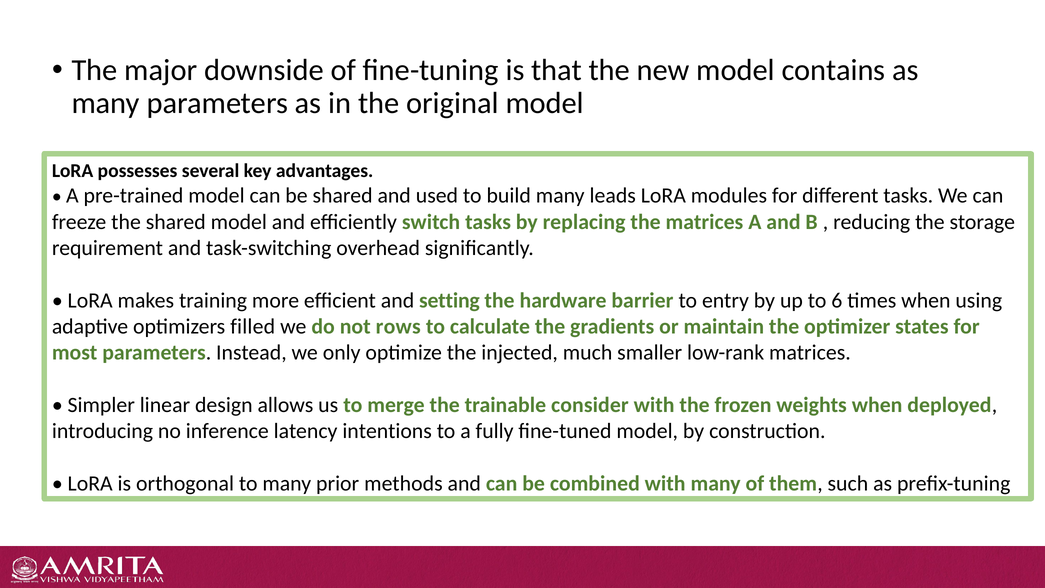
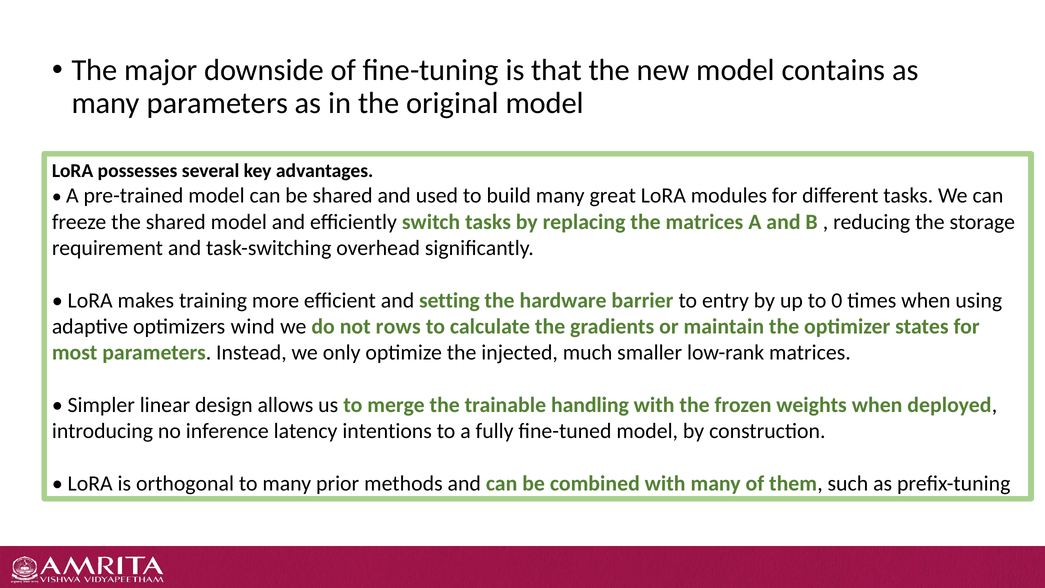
leads: leads -> great (613, 196)
6: 6 -> 0 (837, 300)
filled: filled -> wind (253, 326)
consider: consider -> handling (590, 405)
